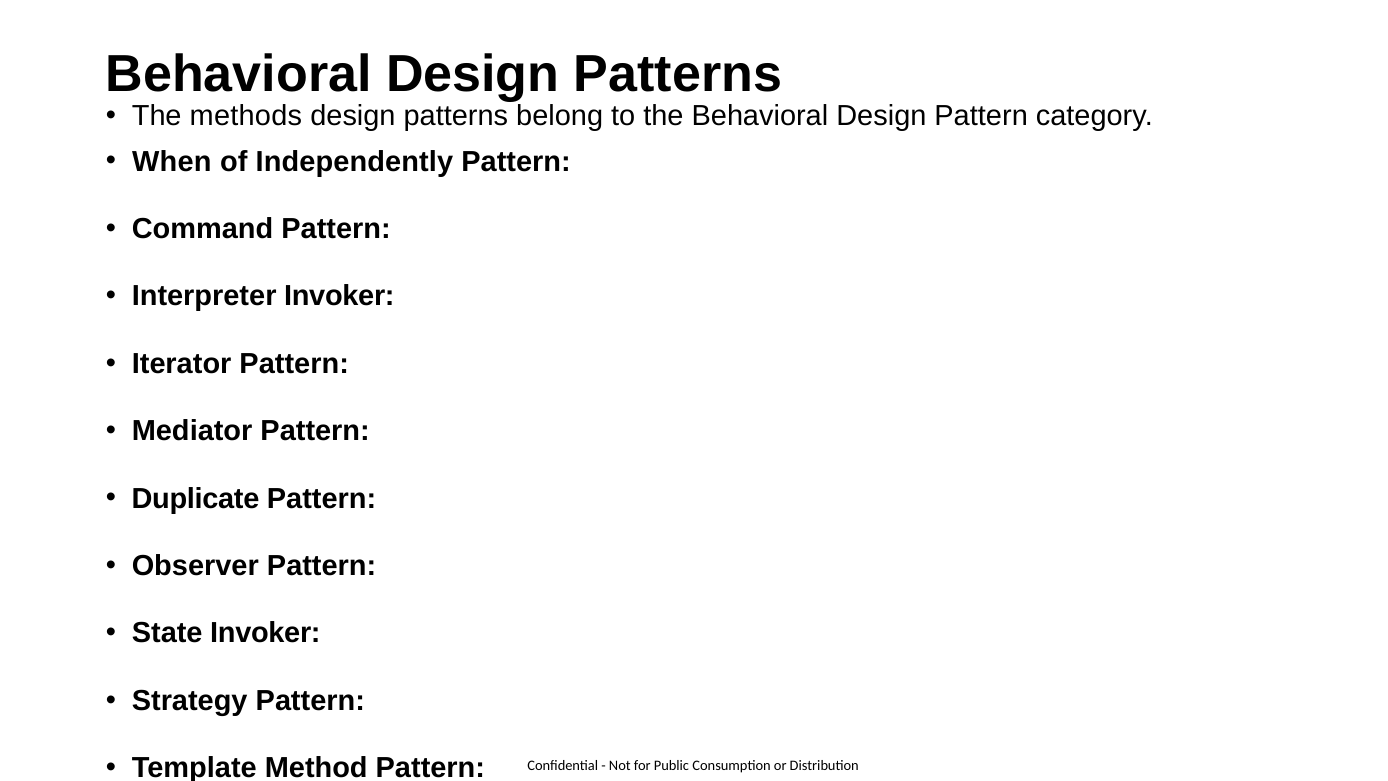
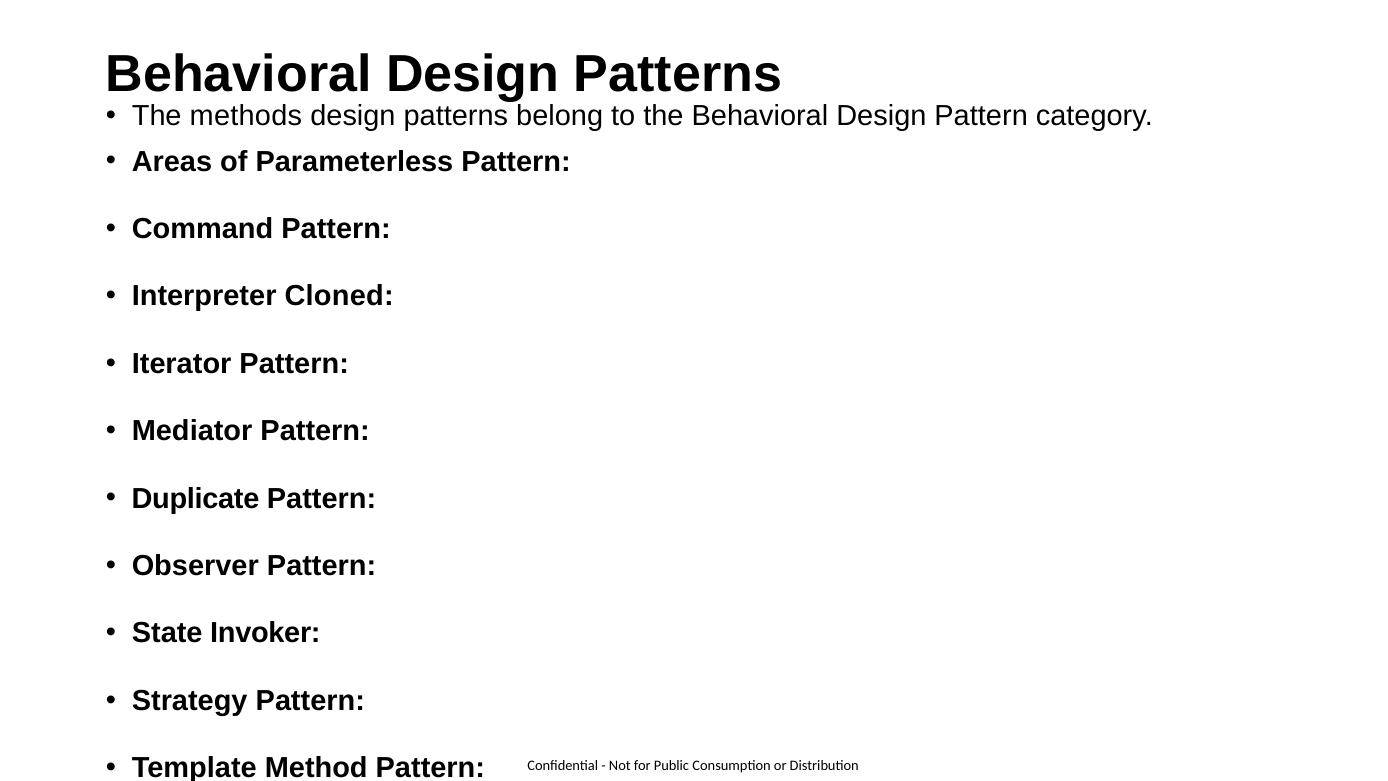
When: When -> Areas (172, 162)
Independently: Independently -> Parameterless (354, 162)
Interpreter Invoker: Invoker -> Cloned (339, 296)
